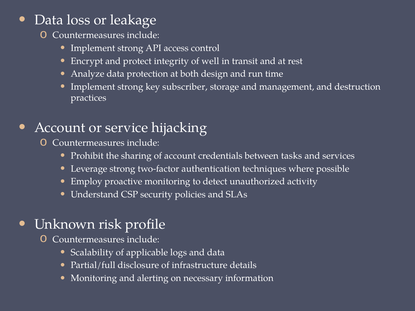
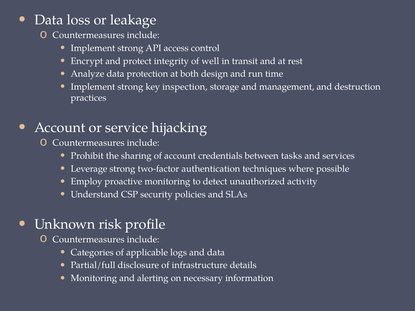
subscriber: subscriber -> inspection (185, 87)
Scalability: Scalability -> Categories (92, 253)
